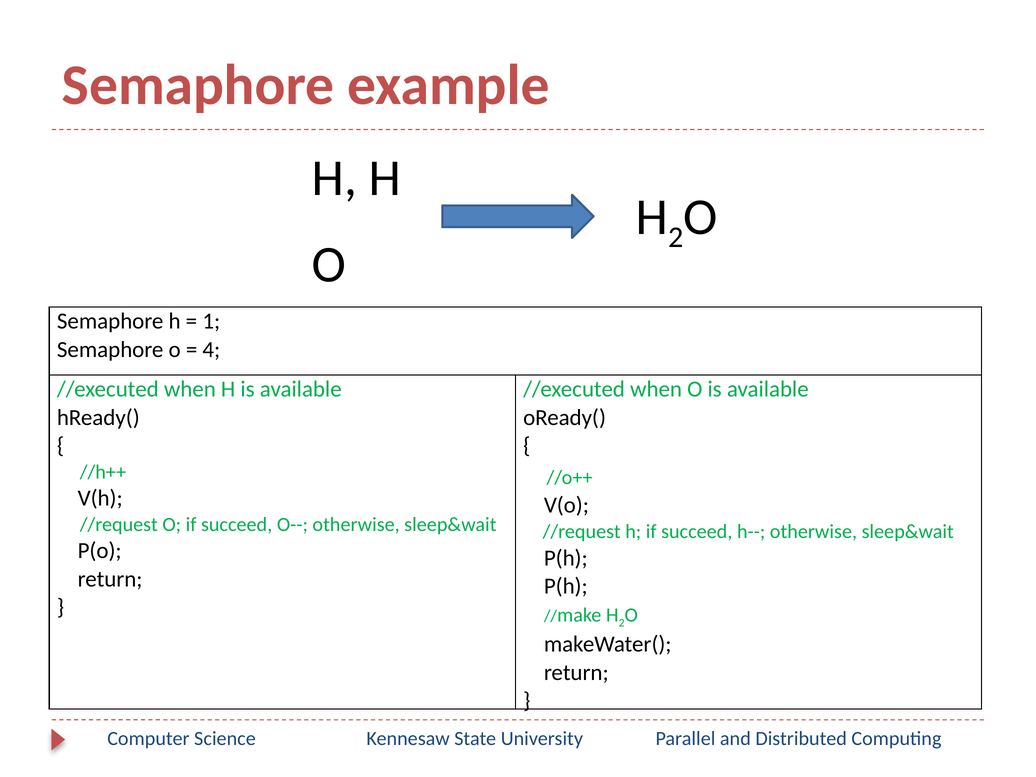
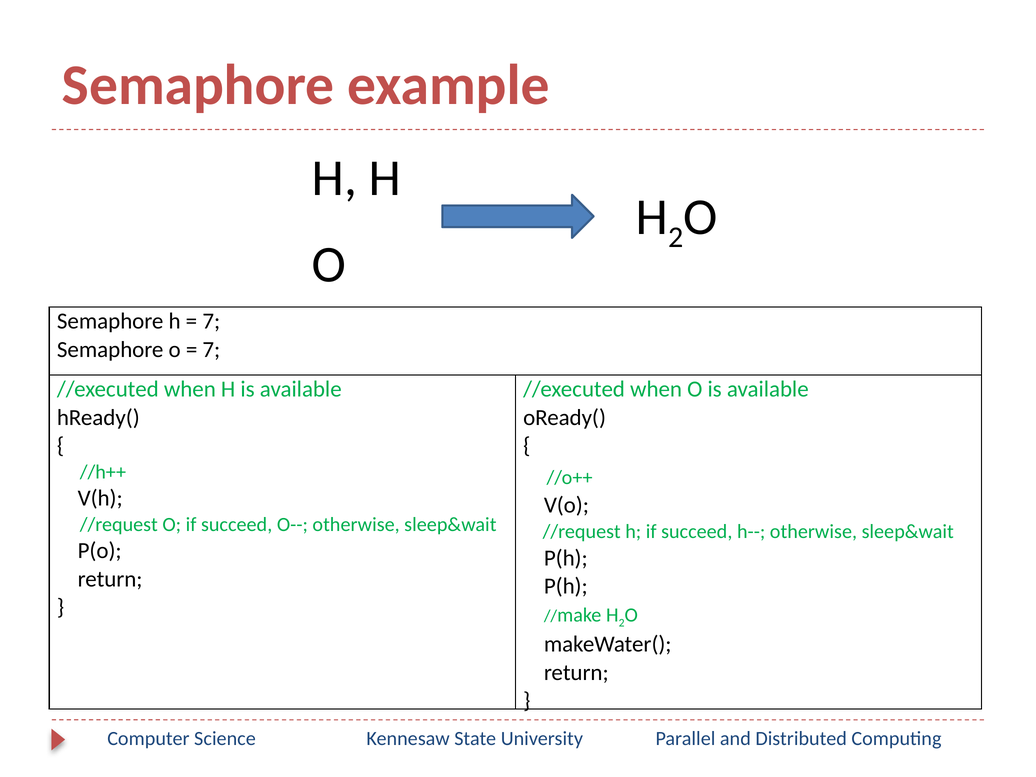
1: 1 -> 7 (211, 321)
4: 4 -> 7 (211, 350)
